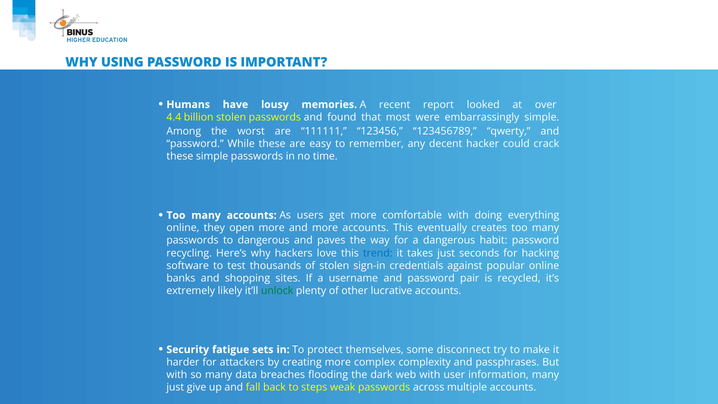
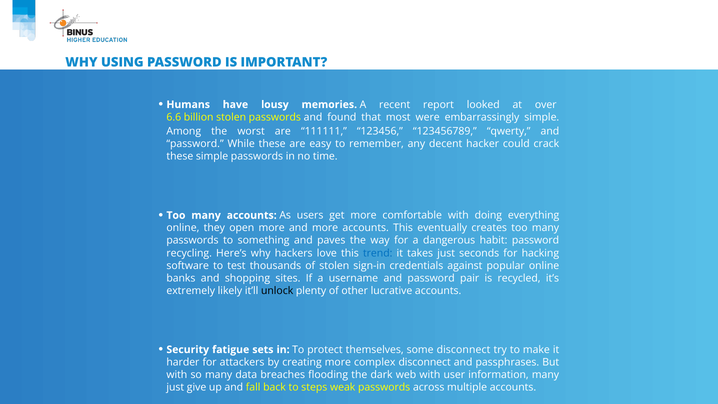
4.4: 4.4 -> 6.6 (174, 117)
to dangerous: dangerous -> something (264, 240)
unlock colour: green -> black (277, 291)
complex complexity: complexity -> disconnect (425, 362)
